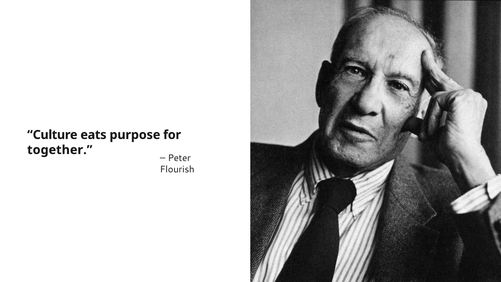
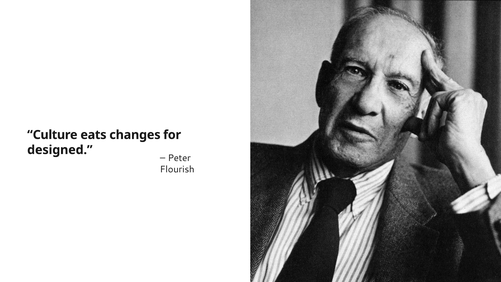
purpose: purpose -> changes (135, 135)
together: together -> designed (60, 150)
